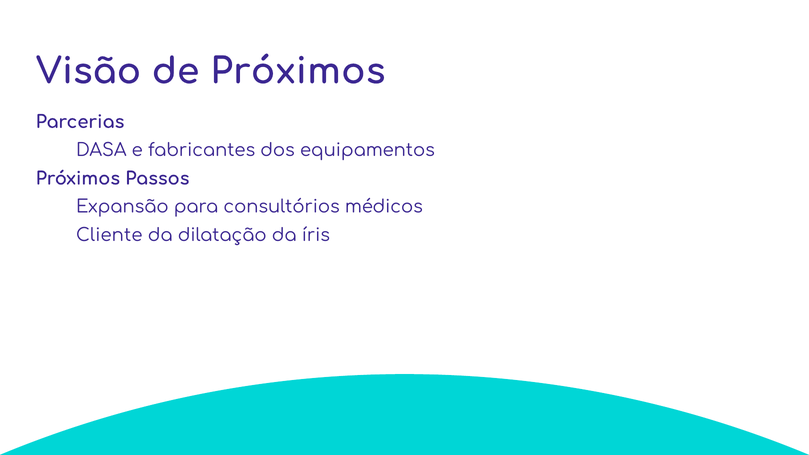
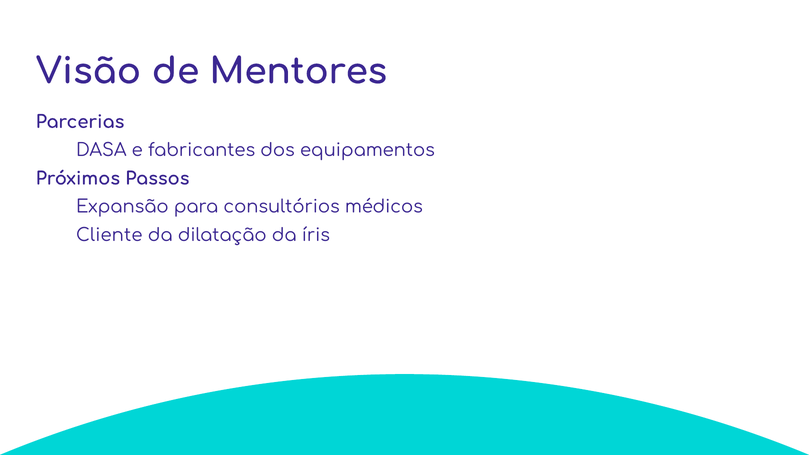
de Próximos: Próximos -> Mentores (298, 72)
